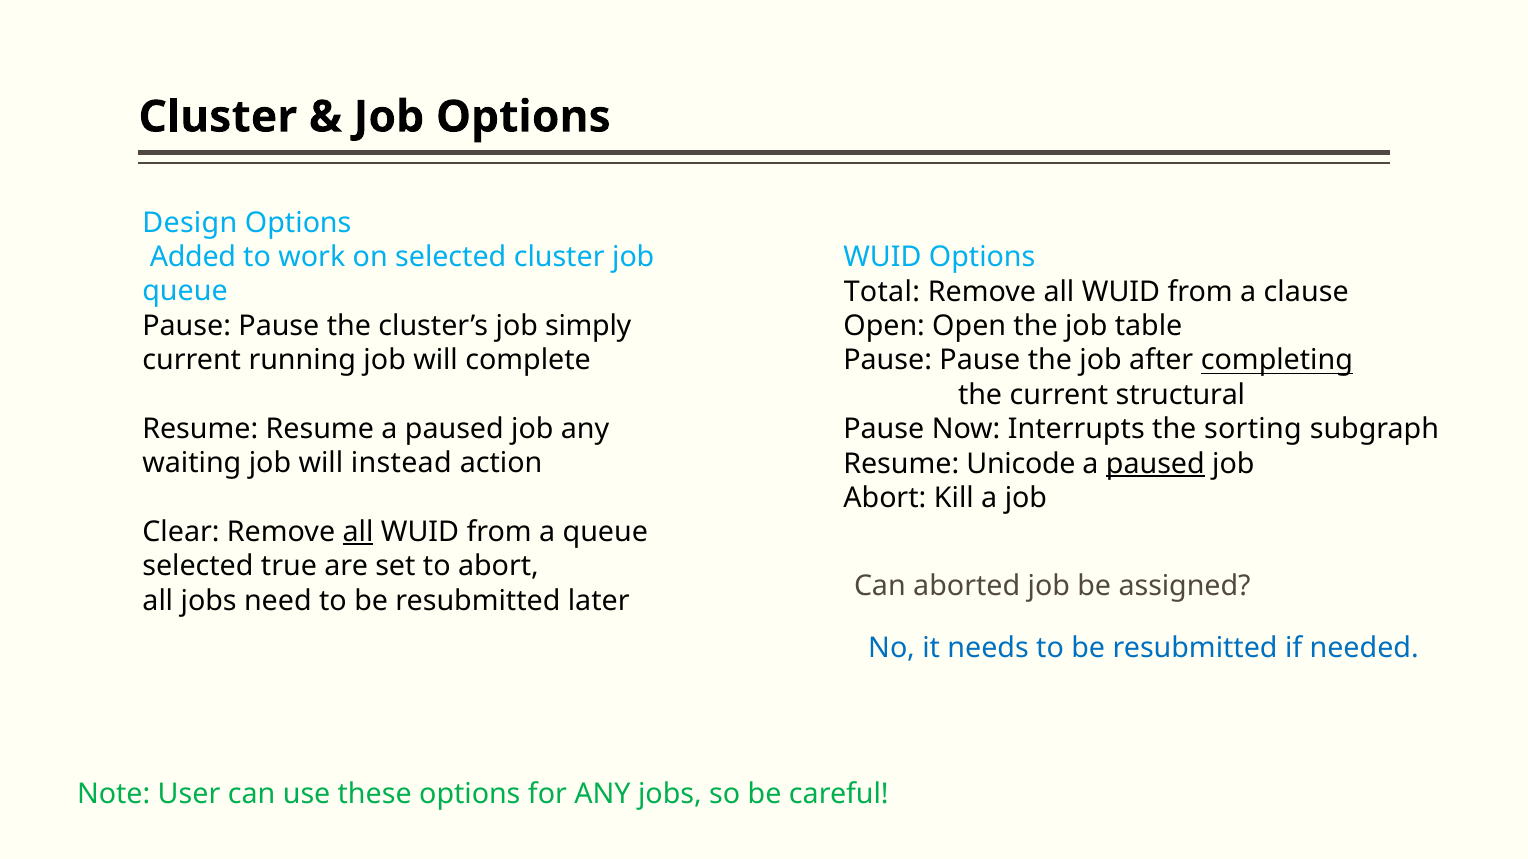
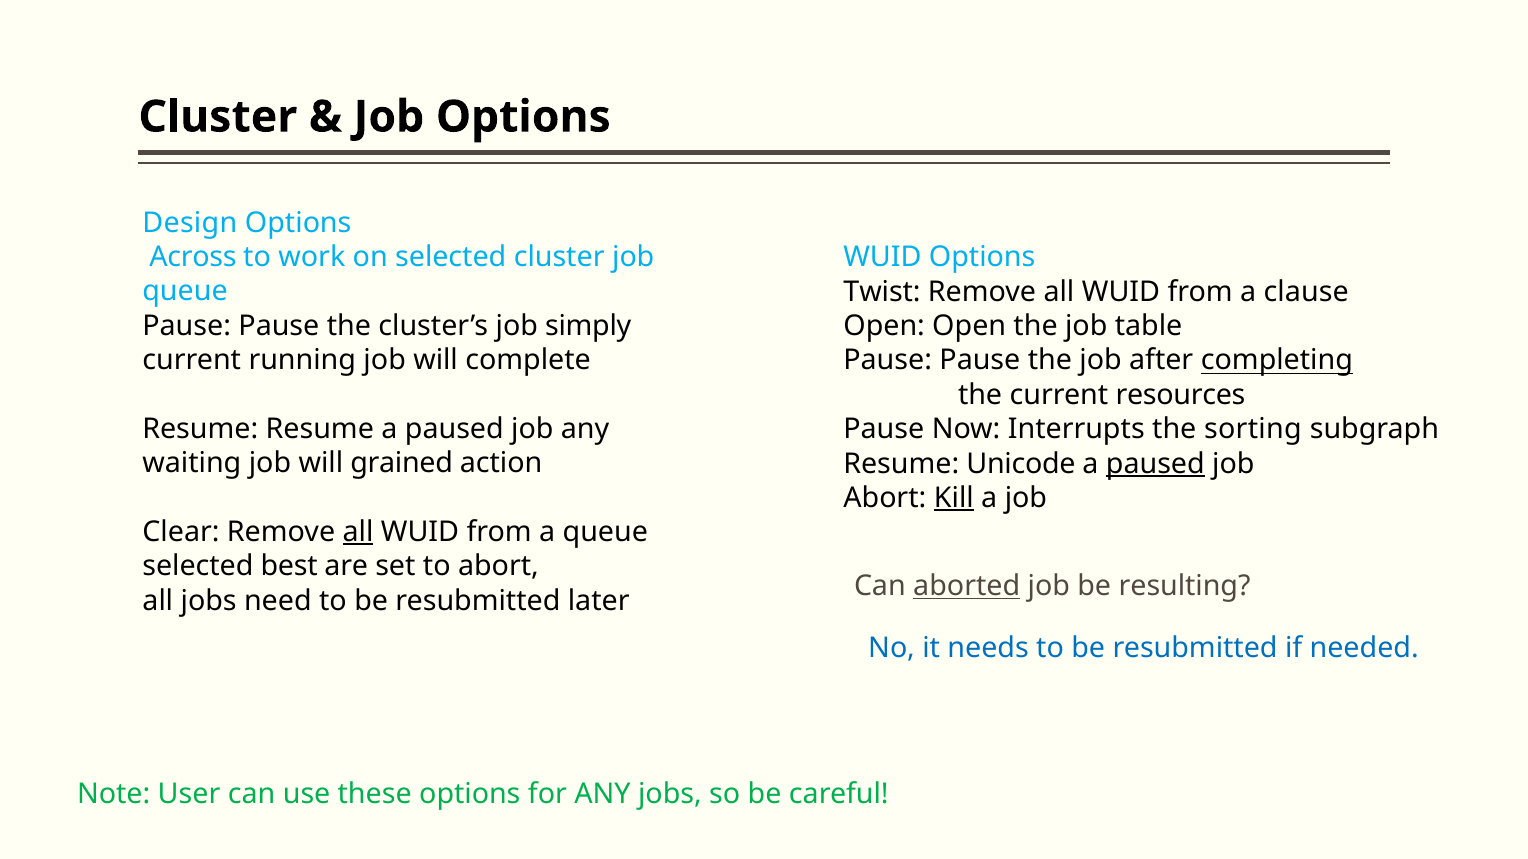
Added: Added -> Across (193, 257)
Total: Total -> Twist (882, 292)
structural: structural -> resources (1180, 395)
instead: instead -> grained (402, 464)
Kill underline: none -> present (954, 498)
true: true -> best (289, 567)
aborted underline: none -> present (967, 586)
assigned: assigned -> resulting (1185, 586)
